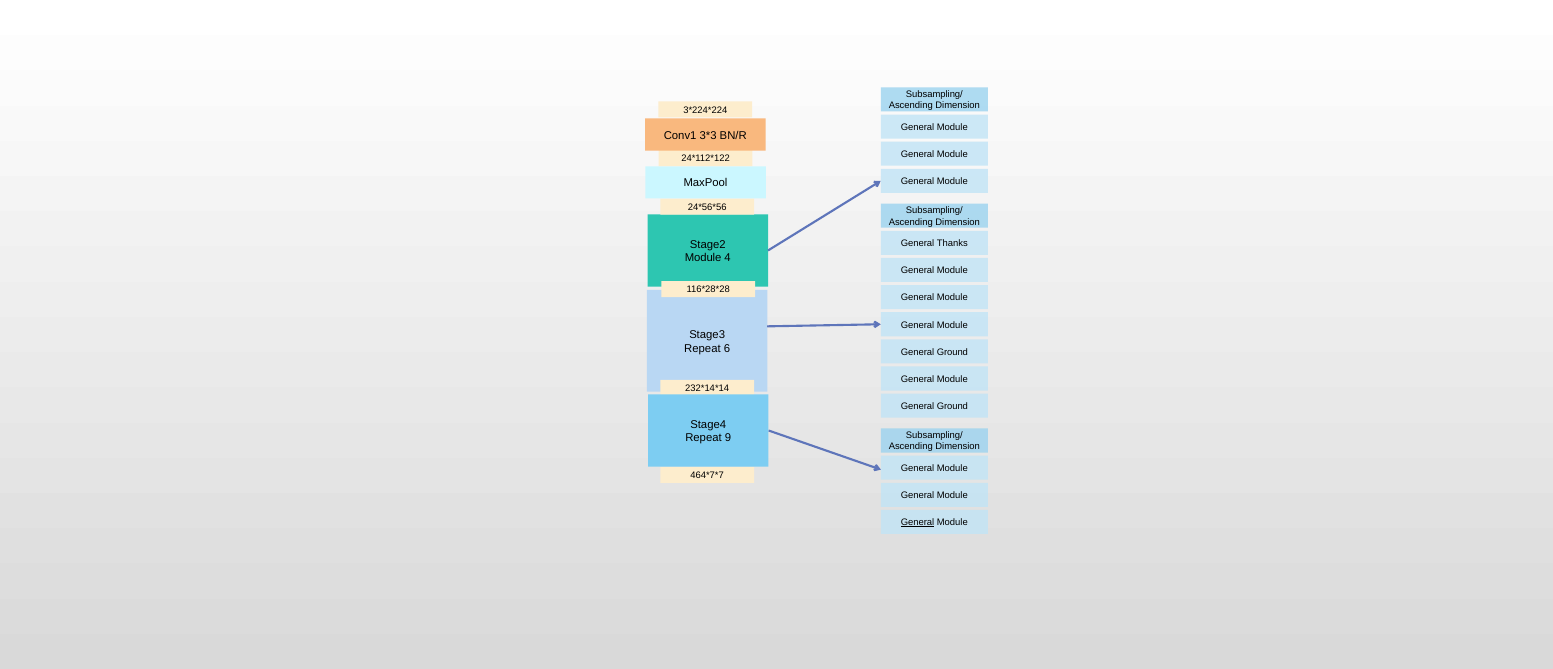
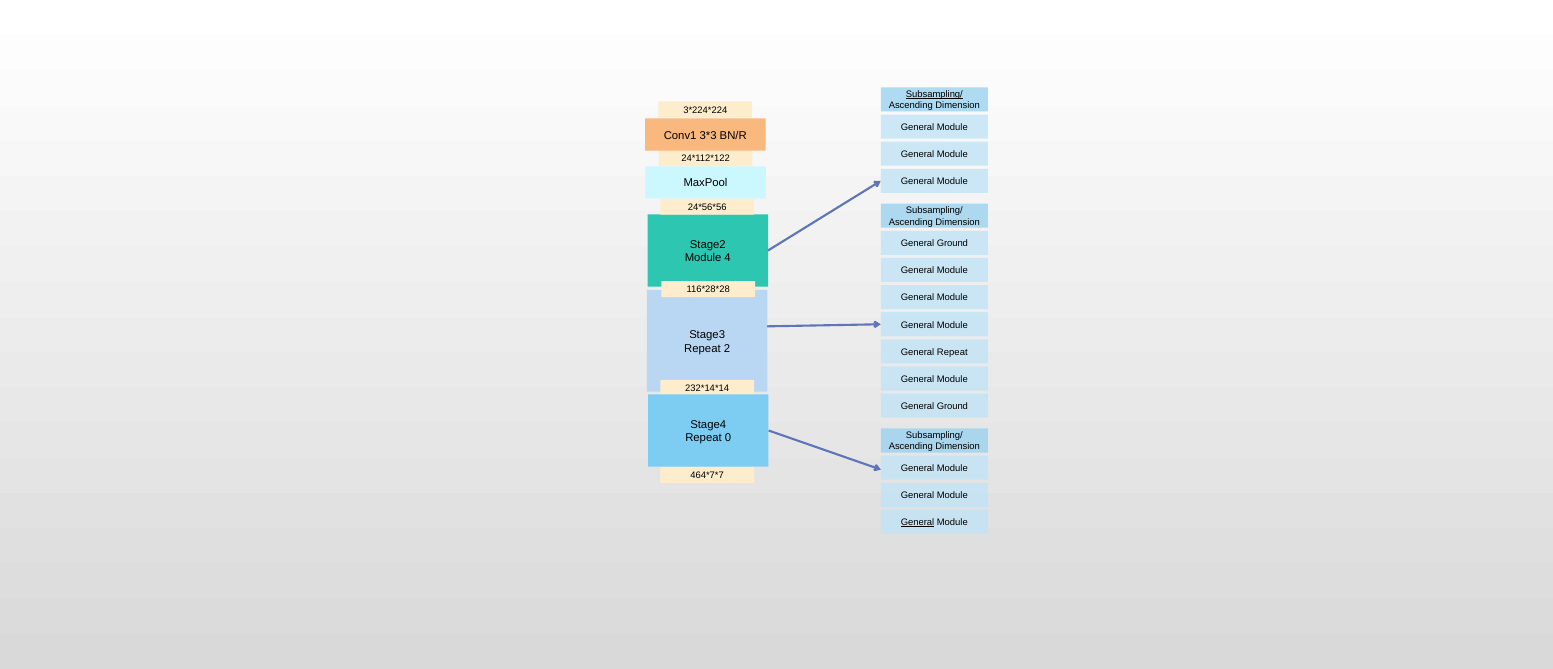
Subsampling/ underline: none -> present (934, 94)
Thanks: Thanks -> Ground (952, 244)
6: 6 -> 2 (727, 349)
Ground: Ground -> Repeat (952, 352)
9: 9 -> 0 (728, 438)
